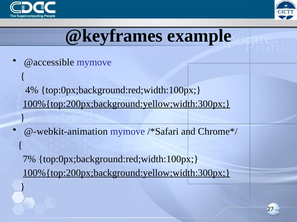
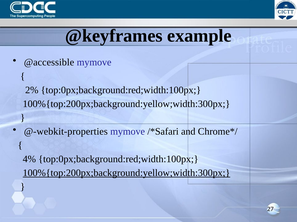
4%: 4% -> 2% (32, 90)
100%{top:200px;background:yellow;width:300px underline: present -> none (126, 104)
@-webkit-animation: @-webkit-animation -> @-webkit-properties (66, 132)
7%: 7% -> 4% (29, 160)
